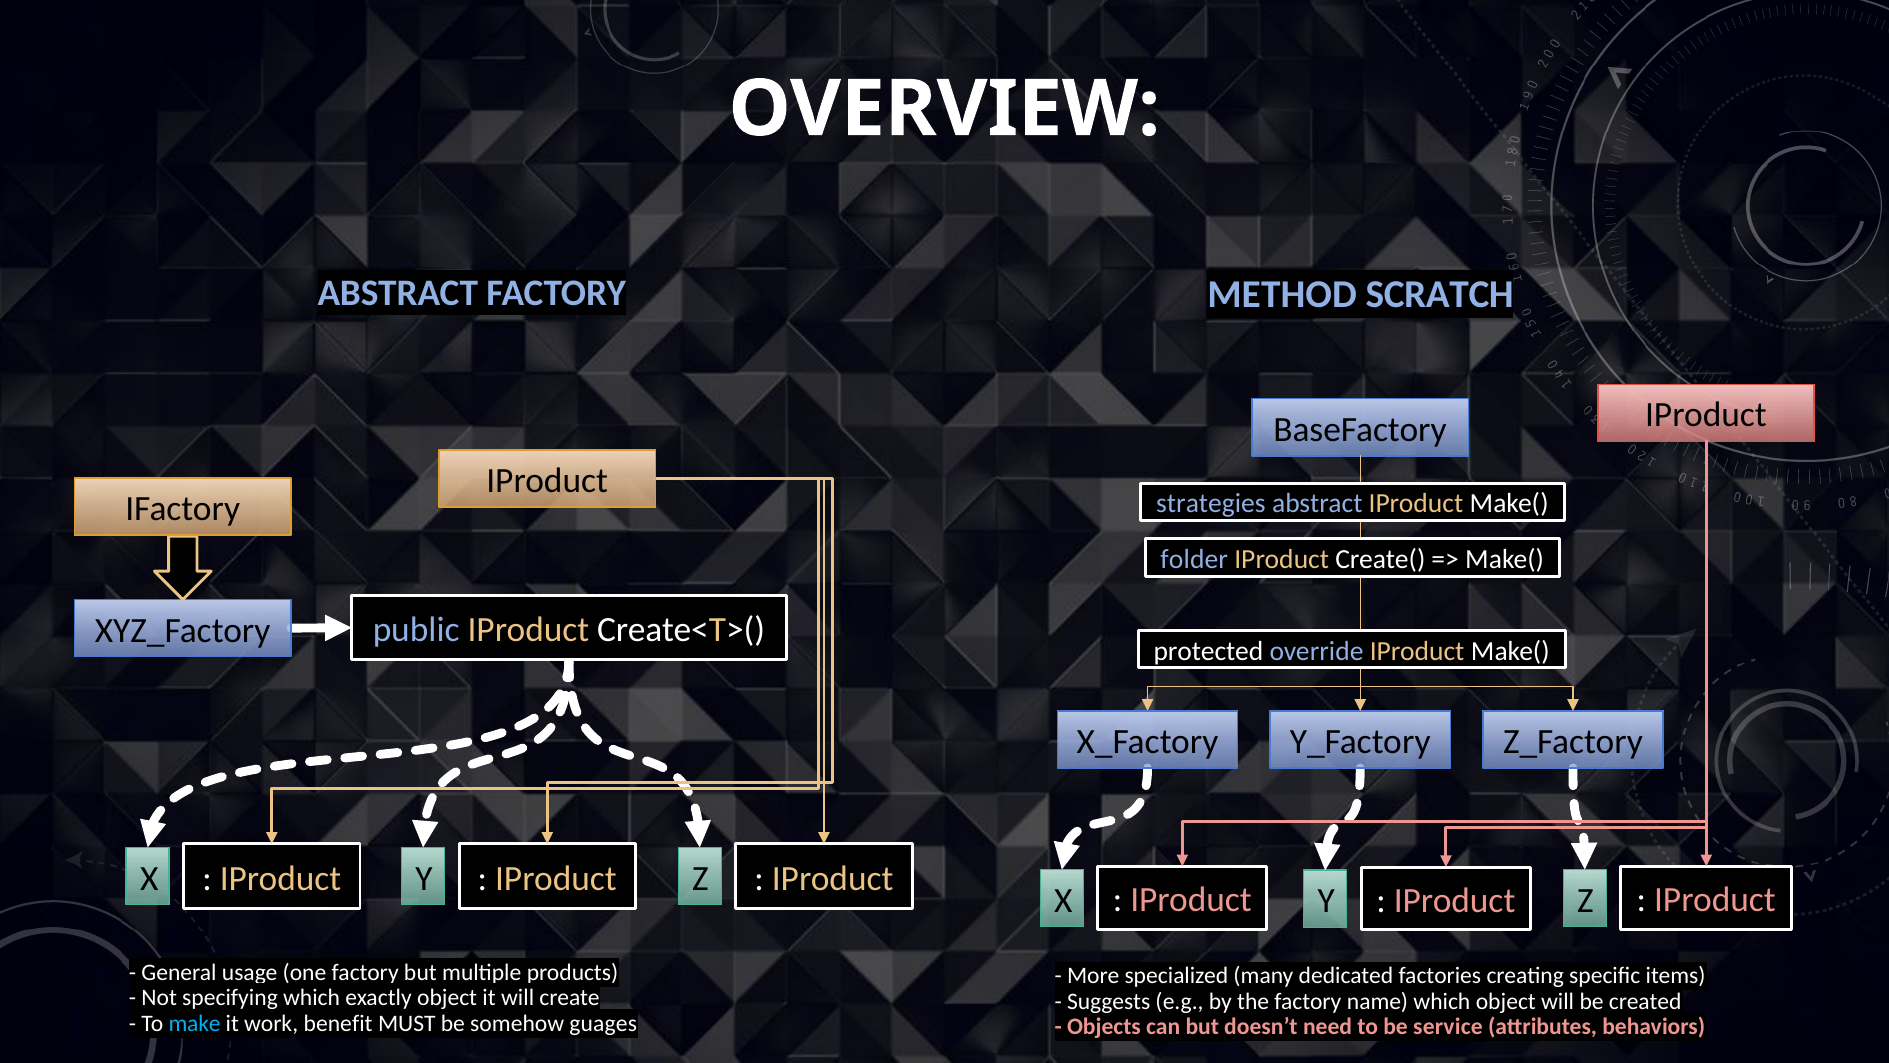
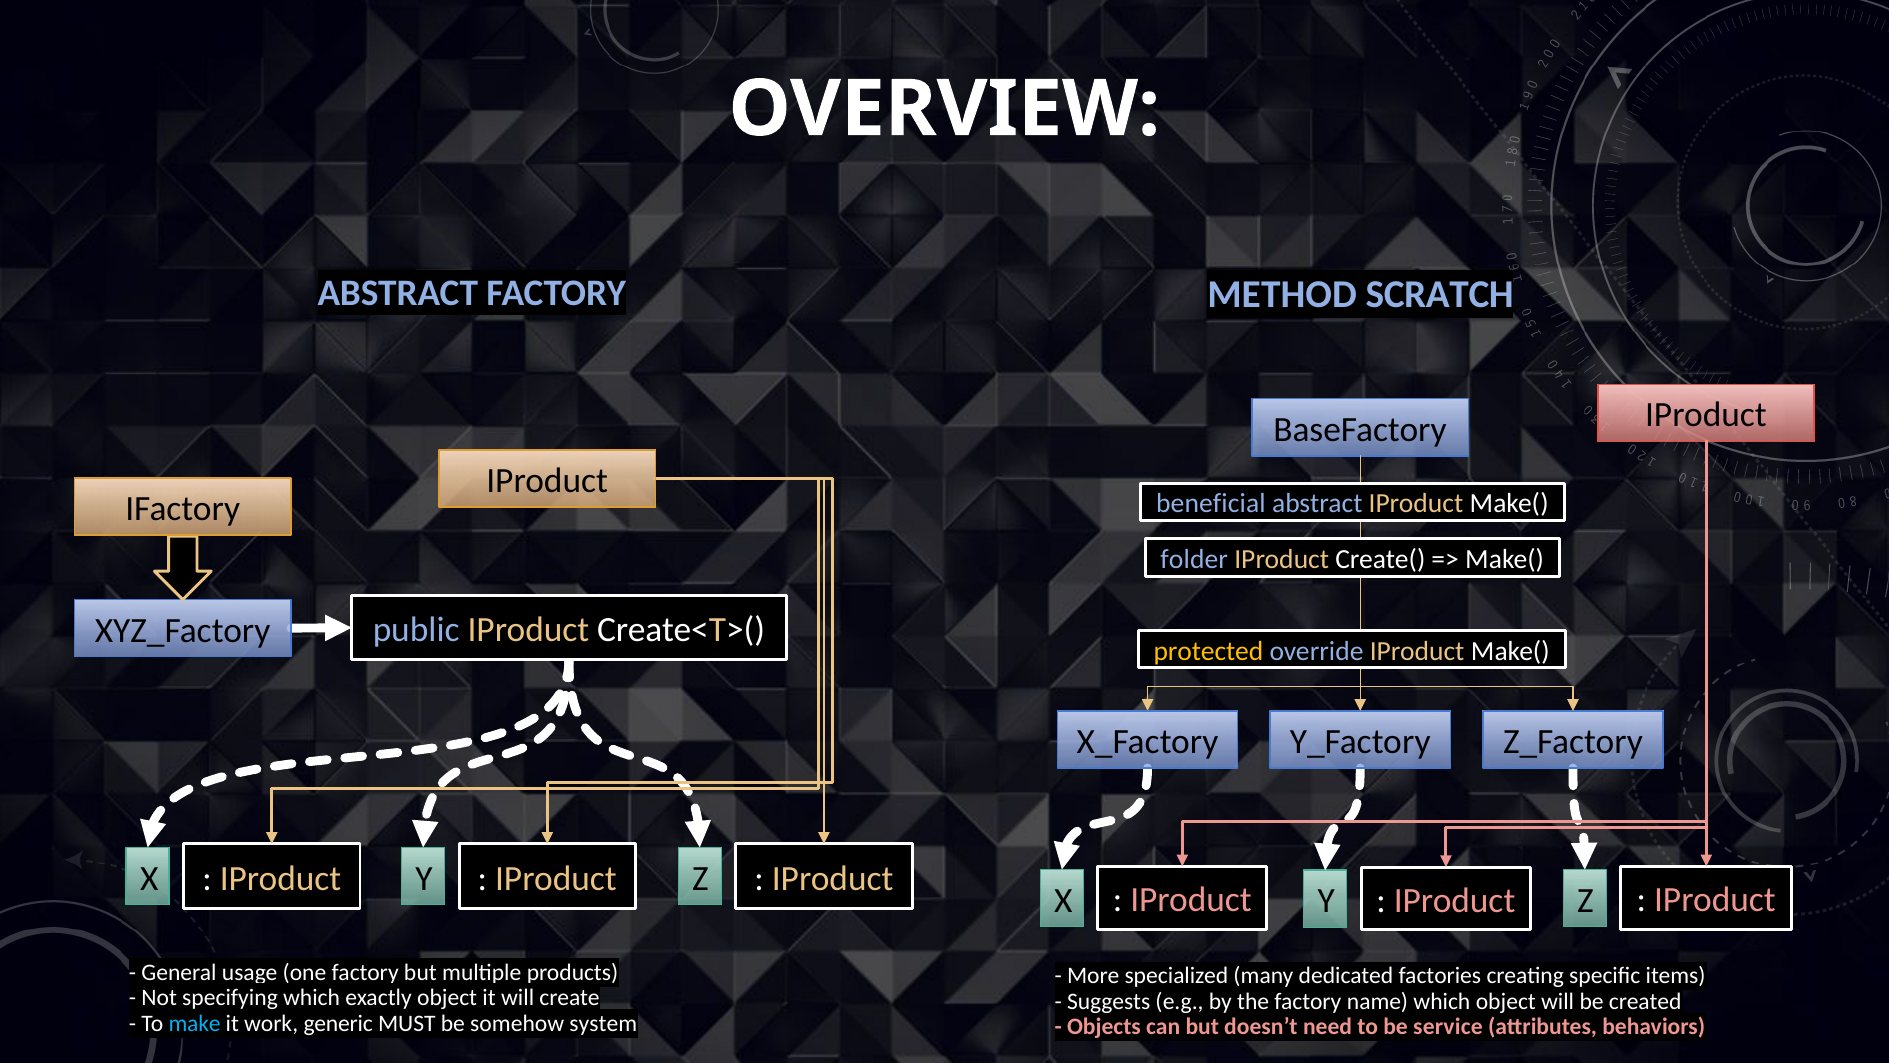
strategies: strategies -> beneficial (1211, 503)
protected colour: white -> yellow (1208, 651)
benefit: benefit -> generic (338, 1023)
guages: guages -> system (603, 1023)
